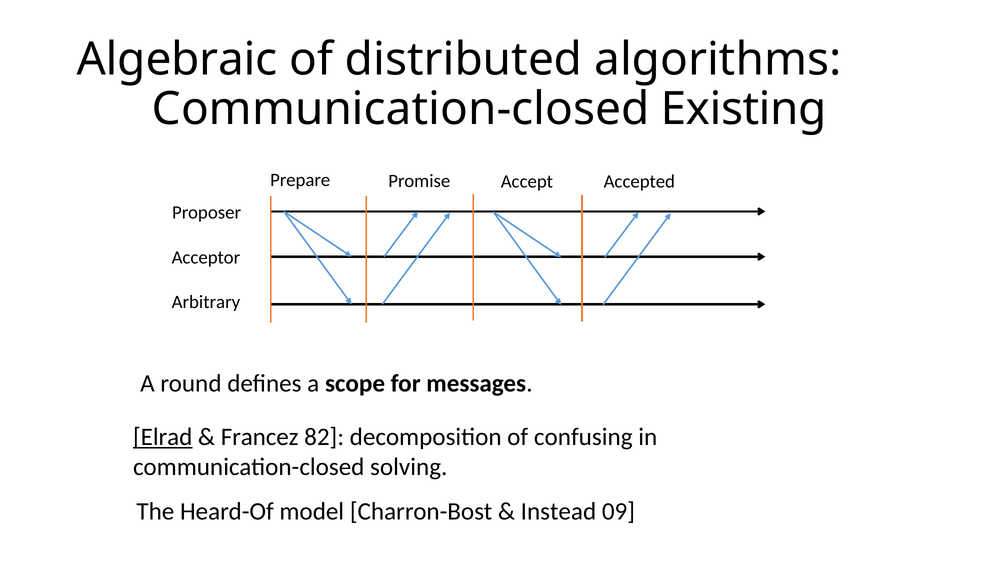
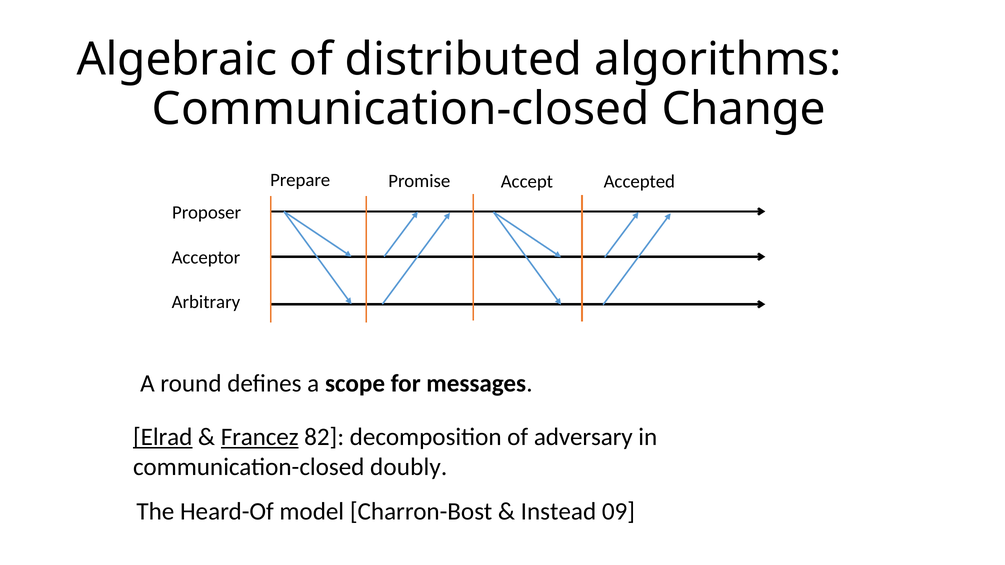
Existing: Existing -> Change (744, 109)
Francez underline: none -> present (260, 437)
confusing: confusing -> adversary (583, 437)
solving: solving -> doubly (409, 467)
